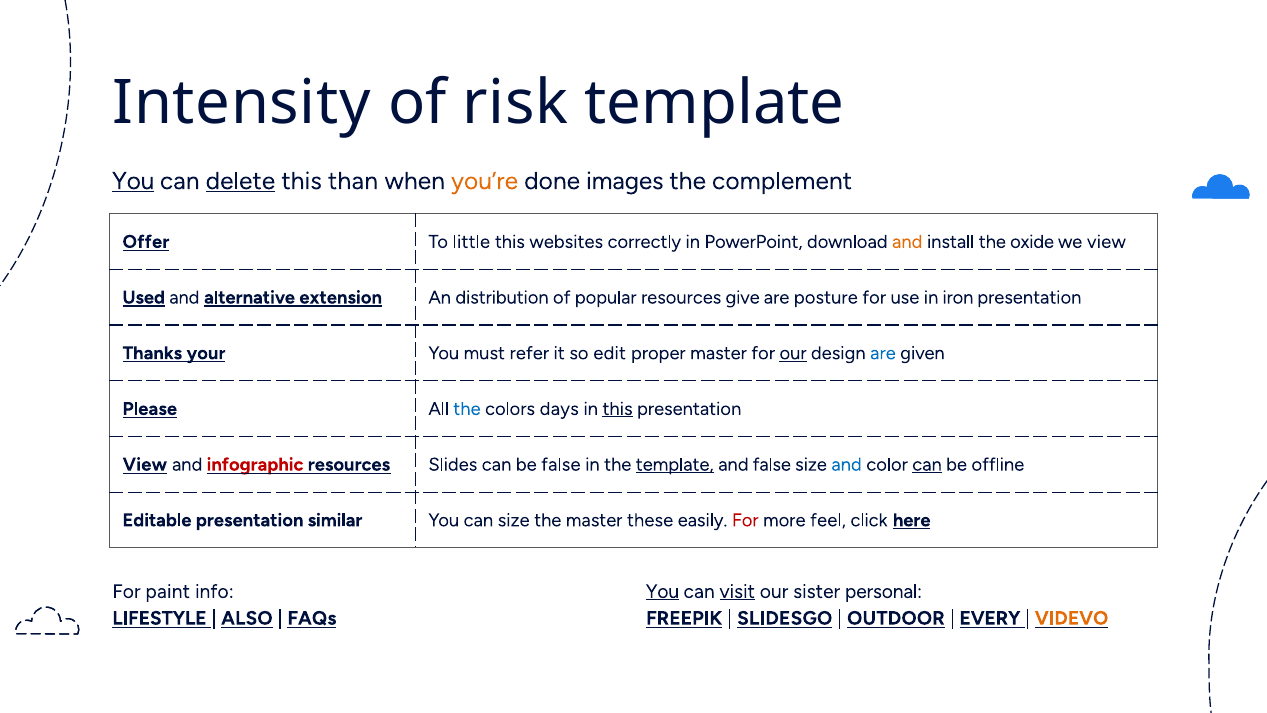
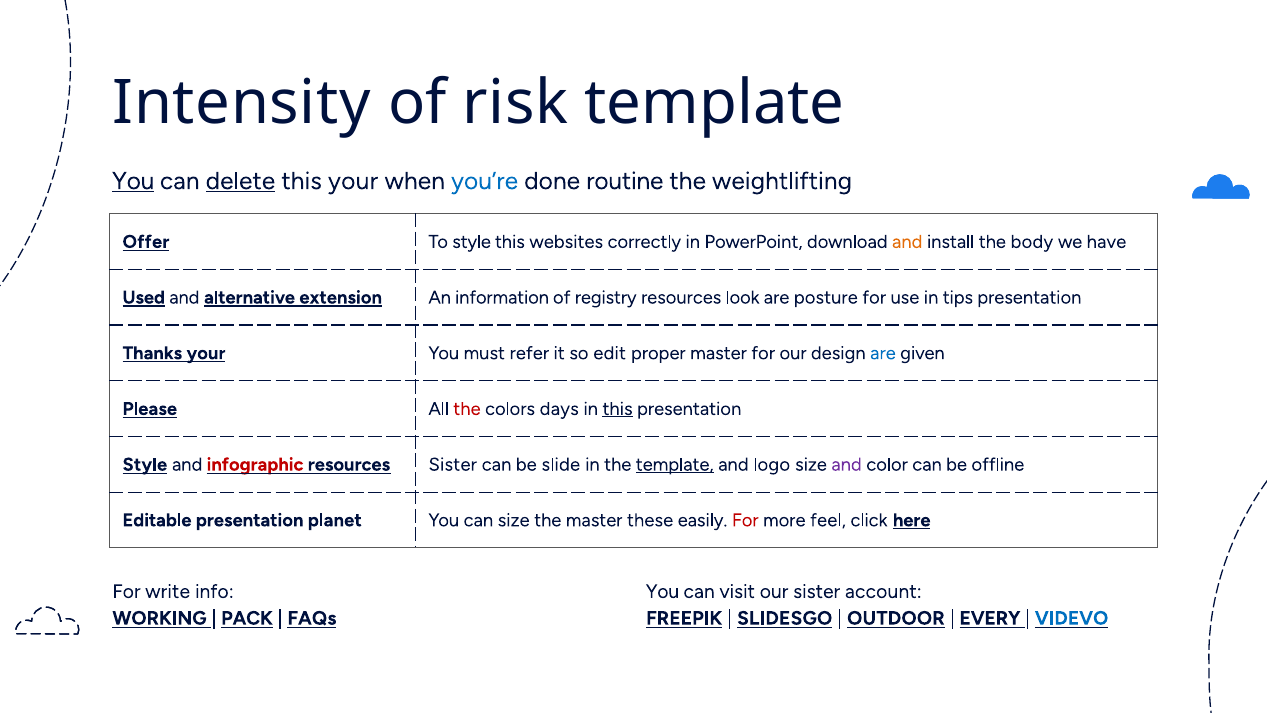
this than: than -> your (353, 181)
you’re colour: orange -> blue (485, 181)
images: images -> routine (625, 181)
complement: complement -> weightlifting (782, 181)
To little: little -> style (472, 242)
oxide: oxide -> body (1032, 242)
we view: view -> have (1106, 242)
distribution: distribution -> information (502, 297)
popular: popular -> registry (606, 297)
give: give -> look (743, 297)
iron: iron -> tips (958, 297)
our underline: present -> none (793, 353)
the colour: blue -> red (467, 409)
View: View -> Style (145, 464)
resources Slides: Slides -> Sister (453, 464)
be false: false -> slide (561, 464)
and false: false -> logo (772, 464)
and colour: blue -> purple (847, 464)
can underline: present -> none (927, 464)
similar: similar -> planet (335, 520)
paint: paint -> write (168, 591)
You underline: present -> none (662, 591)
visit underline: present -> none (737, 591)
personal: personal -> account (883, 591)
LIFESTYLE: LIFESTYLE -> WORKING (159, 618)
ALSO: ALSO -> PACK (247, 618)
VIDEVO colour: orange -> blue (1072, 618)
